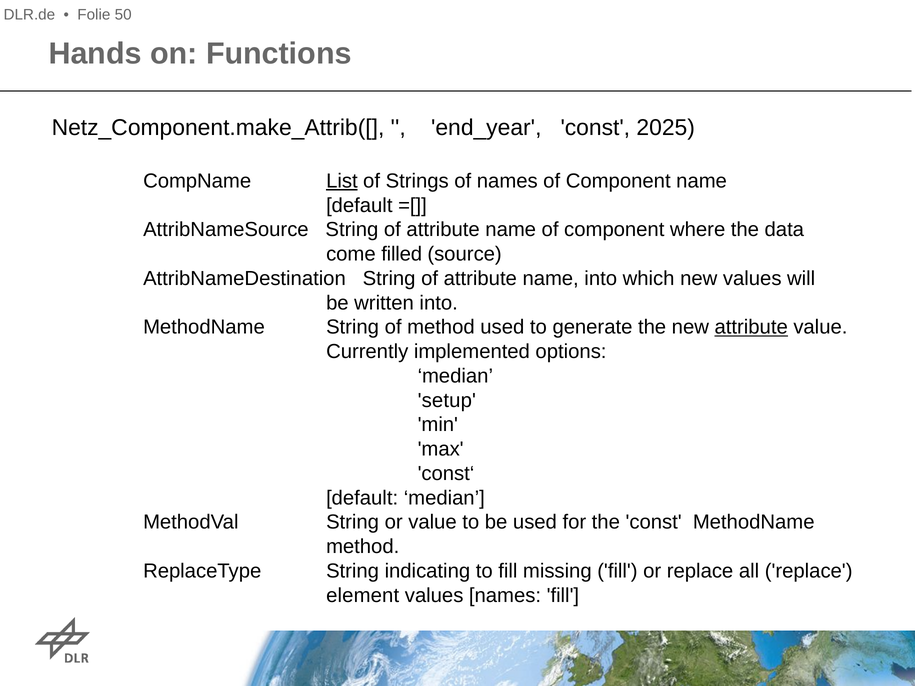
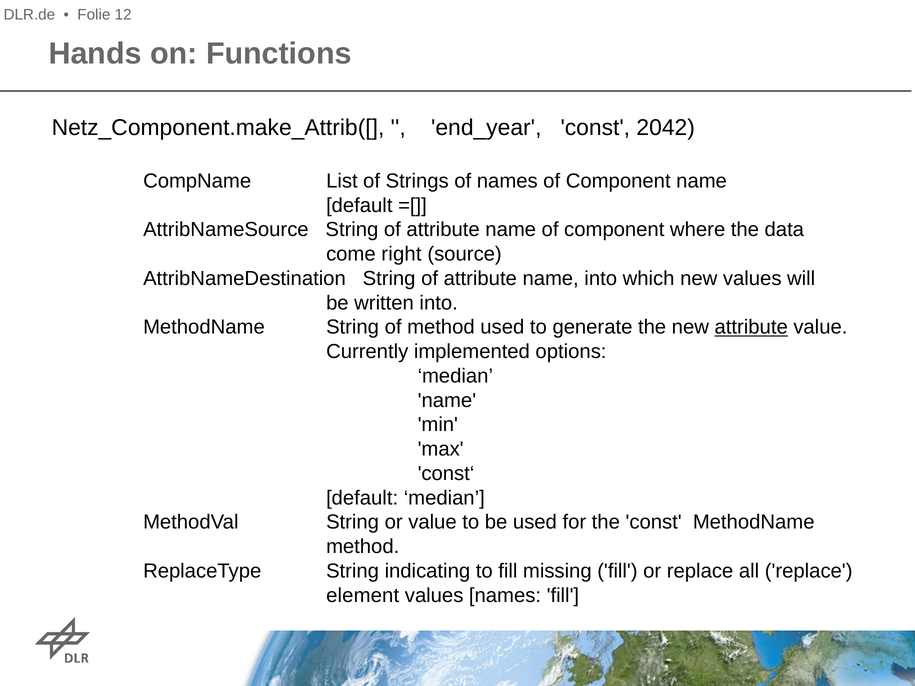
50: 50 -> 12 (123, 15)
2025: 2025 -> 2042 (666, 128)
List underline: present -> none (342, 181)
filled: filled -> right (401, 254)
setup: setup -> name (447, 401)
